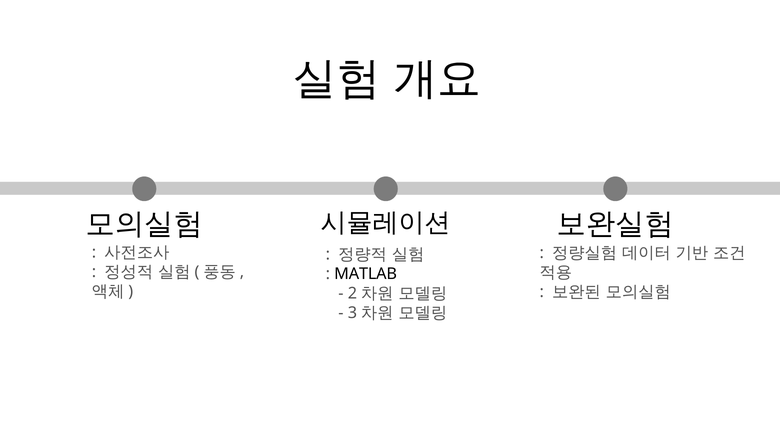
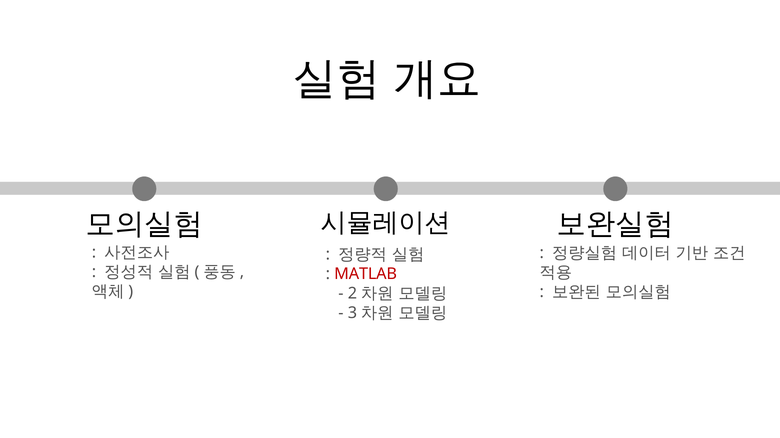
MATLAB colour: black -> red (366, 275)
